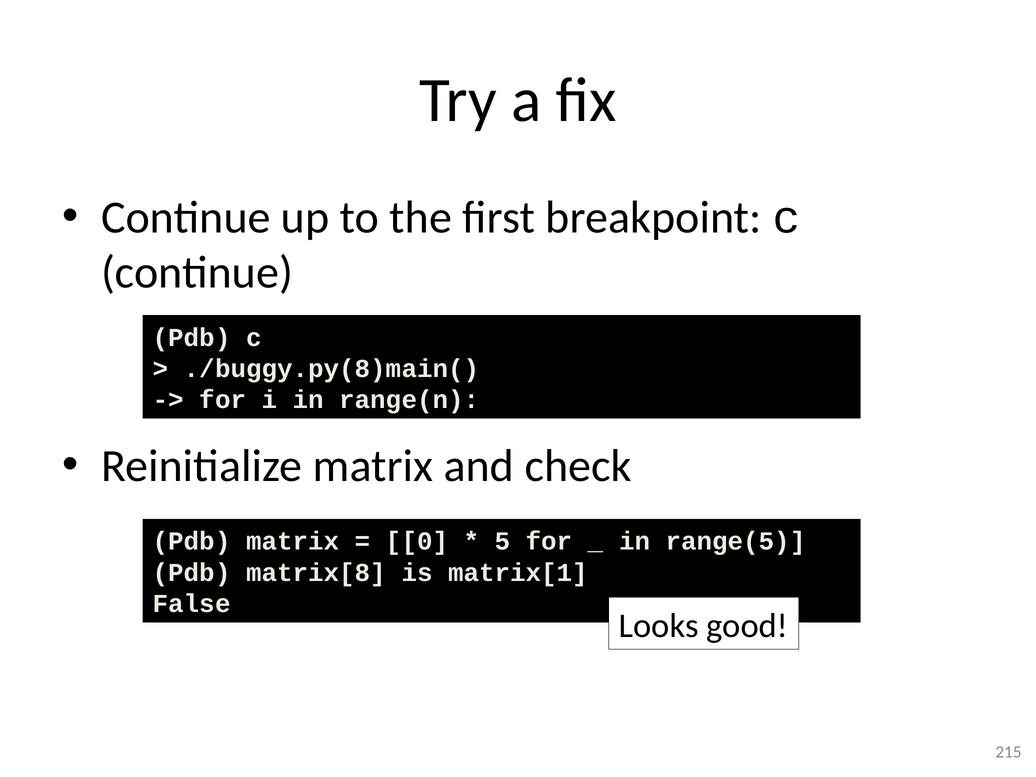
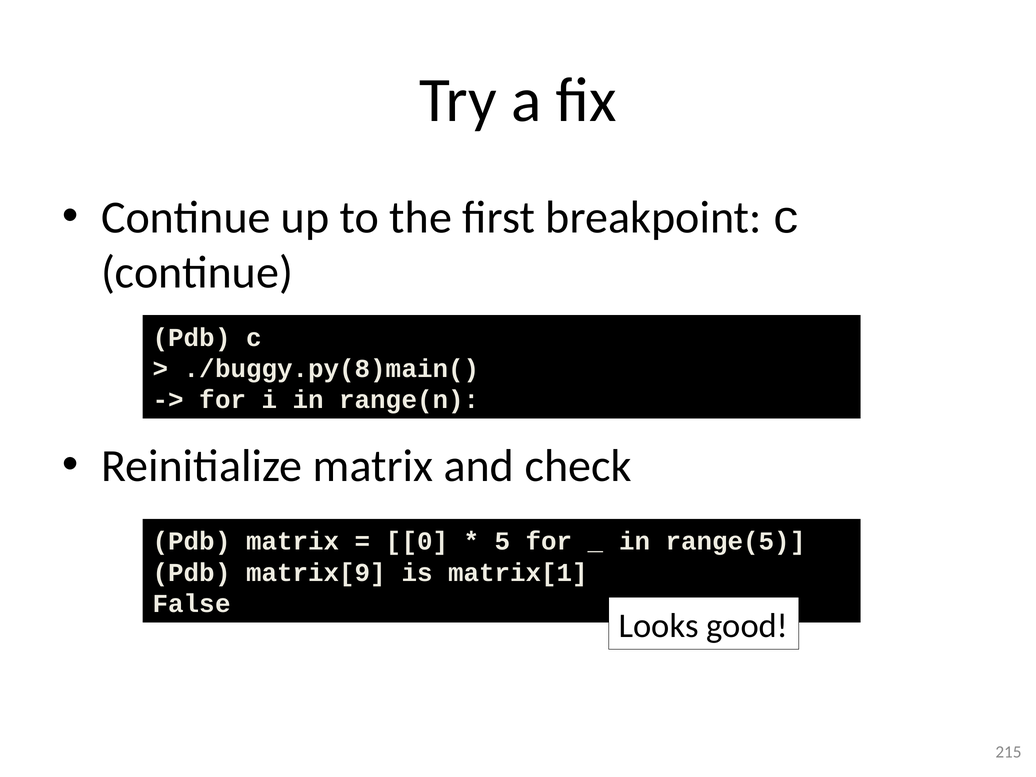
matrix[8: matrix[8 -> matrix[9 (316, 573)
